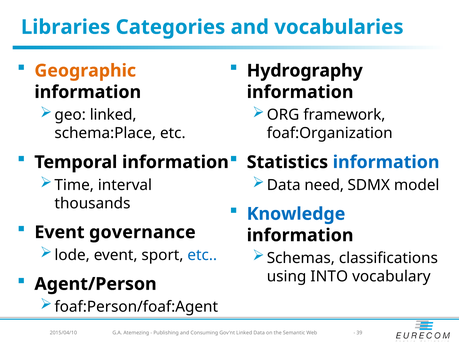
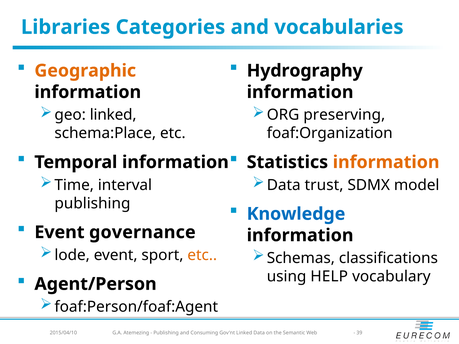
framework: framework -> preserving (344, 115)
information colour: blue -> orange (386, 162)
need: need -> trust (324, 185)
thousands: thousands -> publishing (92, 203)
etc colour: blue -> orange (202, 255)
INTO: INTO -> HELP (329, 277)
